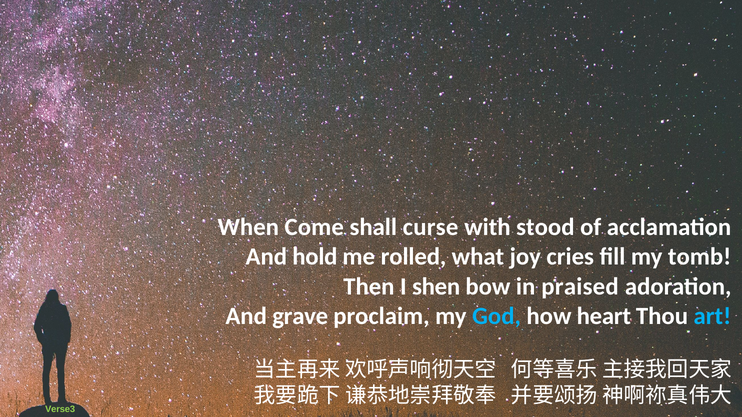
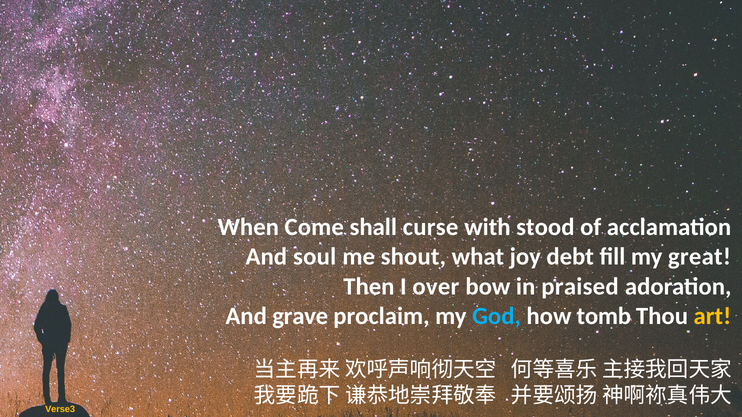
hold: hold -> soul (315, 257)
rolled: rolled -> shout (413, 257)
cries: cries -> debt (570, 257)
tomb: tomb -> great (699, 257)
shen: shen -> over (436, 287)
heart: heart -> tomb (604, 316)
art colour: light blue -> yellow (712, 316)
Verse3 colour: light green -> yellow (60, 409)
